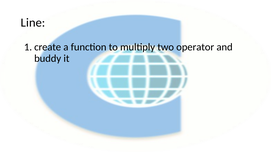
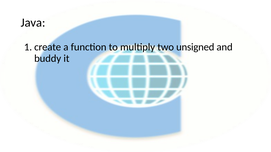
Line: Line -> Java (33, 23)
operator: operator -> unsigned (195, 47)
